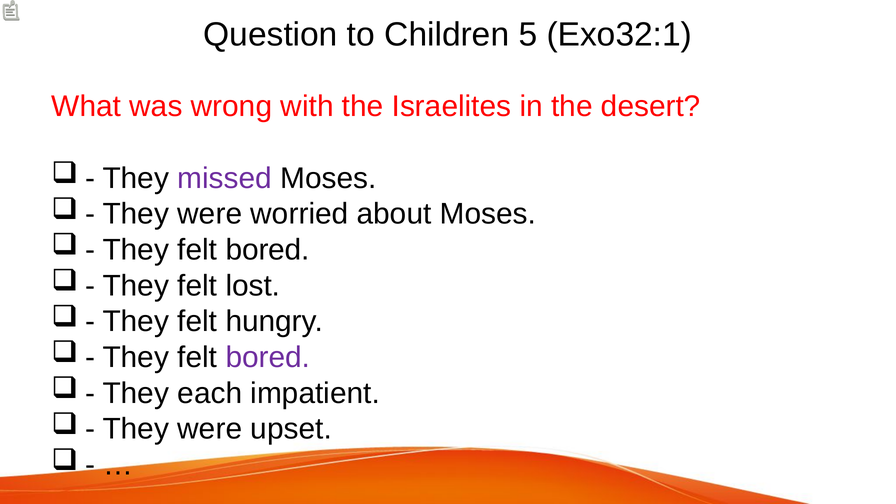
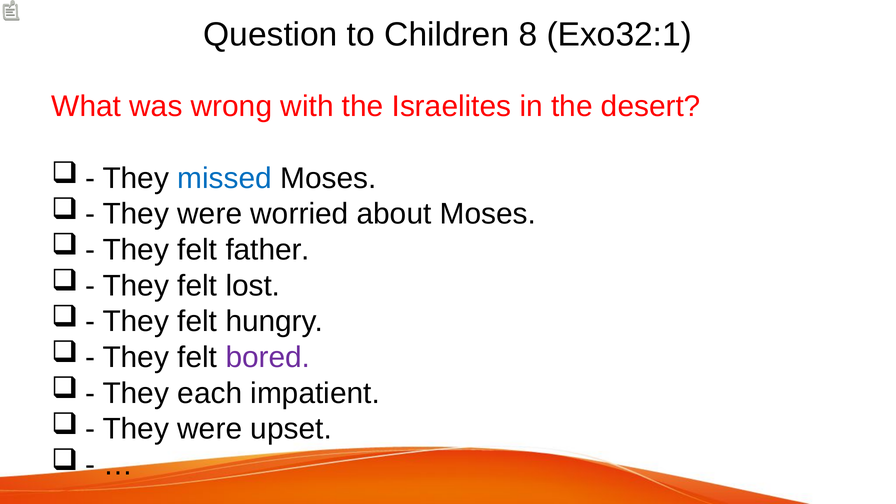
5: 5 -> 8 (528, 35)
missed colour: purple -> blue (225, 178)
bored: bored -> father (268, 250)
